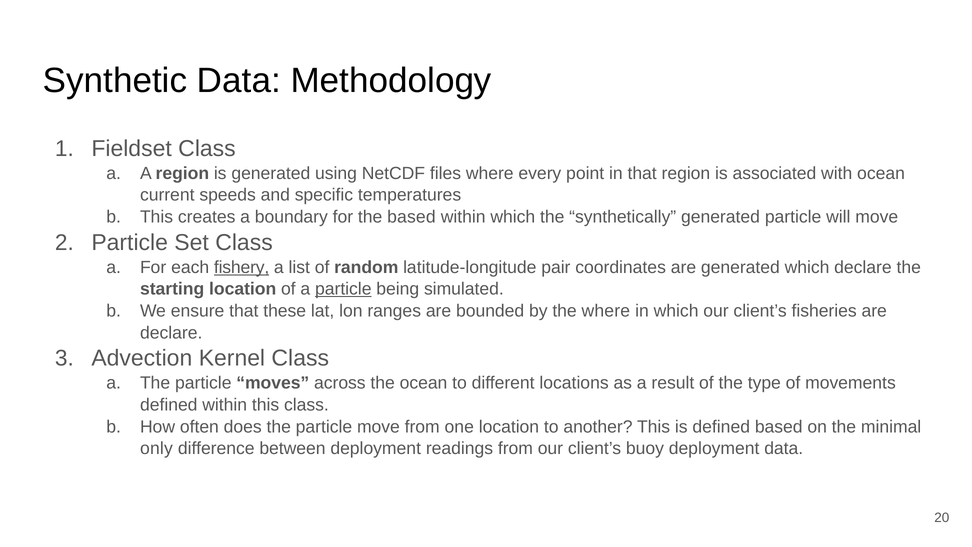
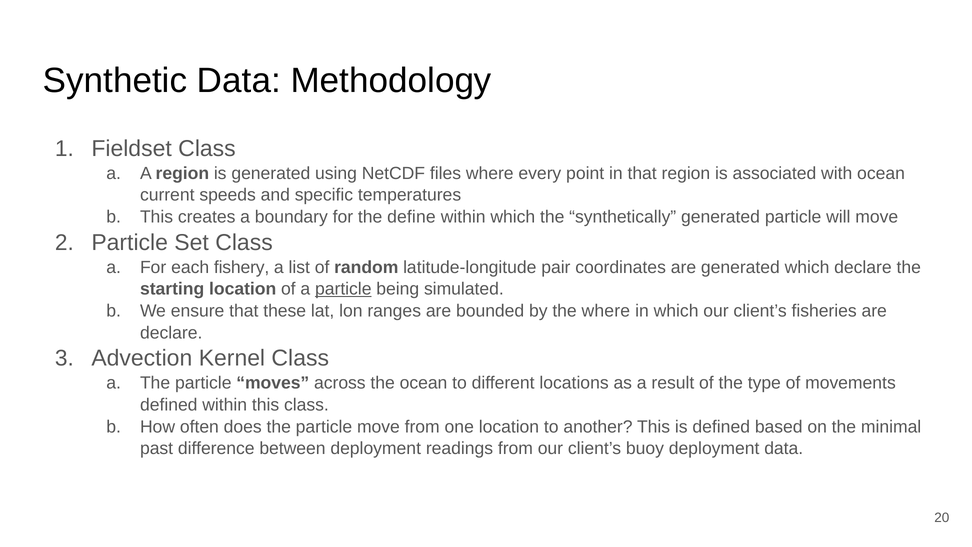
the based: based -> define (411, 217)
fishery underline: present -> none (242, 267)
only: only -> past (157, 448)
